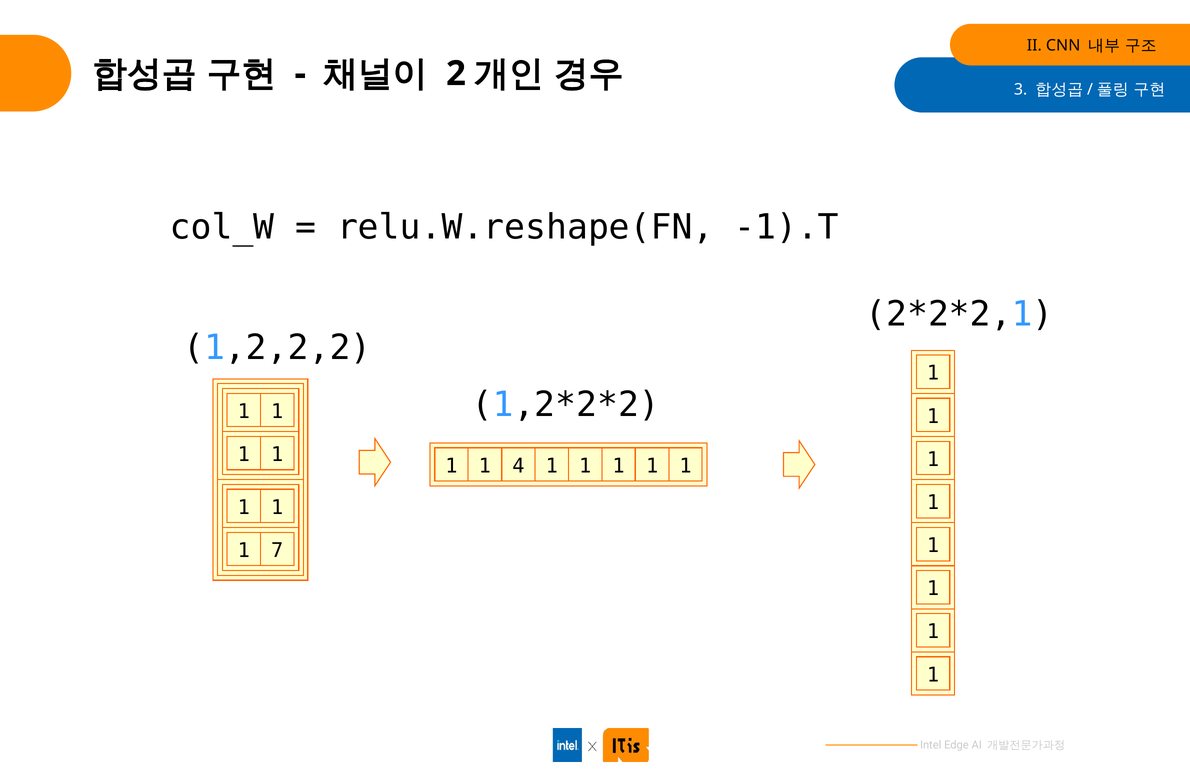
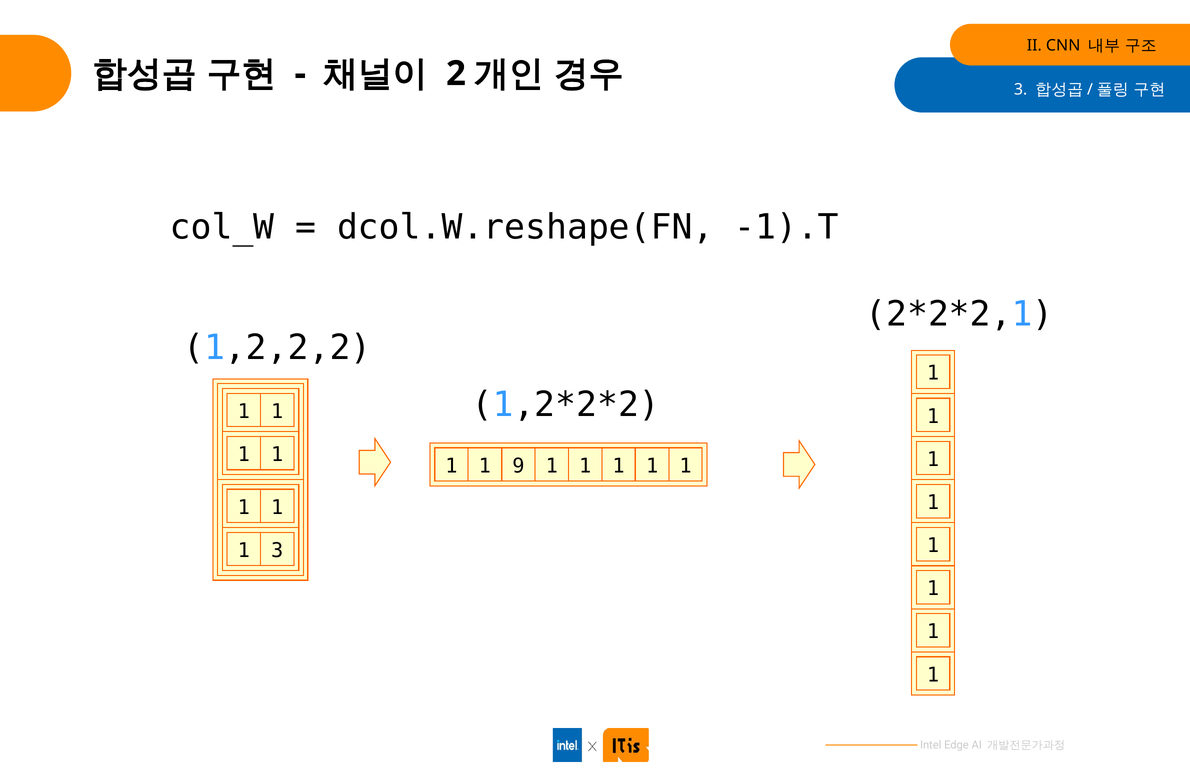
relu.W.reshape(FN: relu.W.reshape(FN -> dcol.W.reshape(FN (525, 227)
4: 4 -> 9 (518, 466)
1 7: 7 -> 3 (277, 550)
